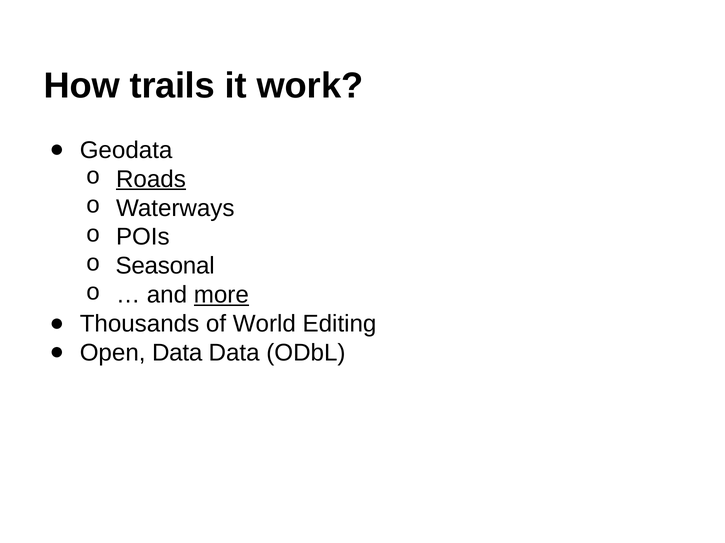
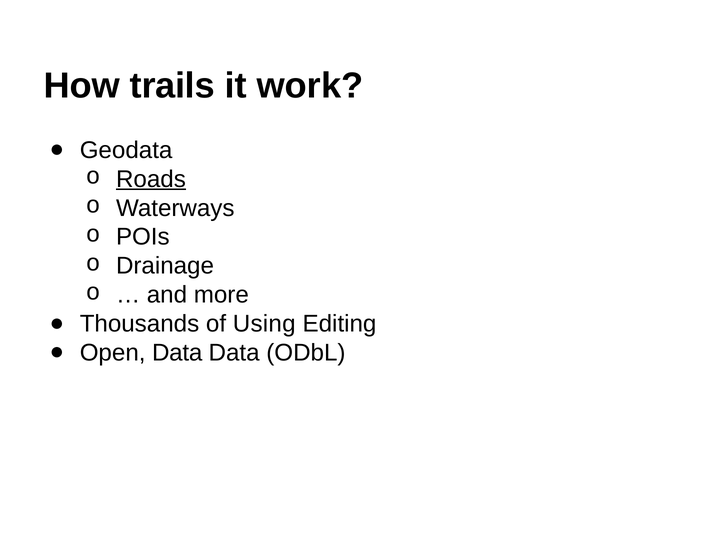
Seasonal: Seasonal -> Drainage (165, 266)
more underline: present -> none (221, 295)
World: World -> Using (264, 324)
